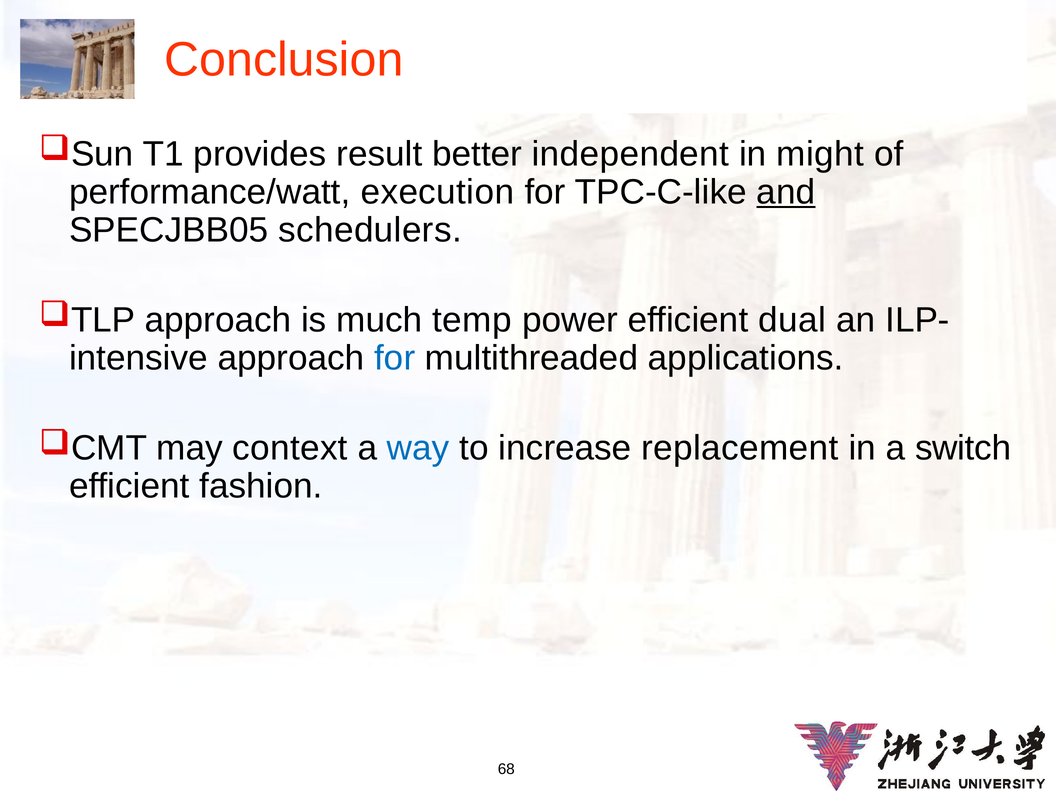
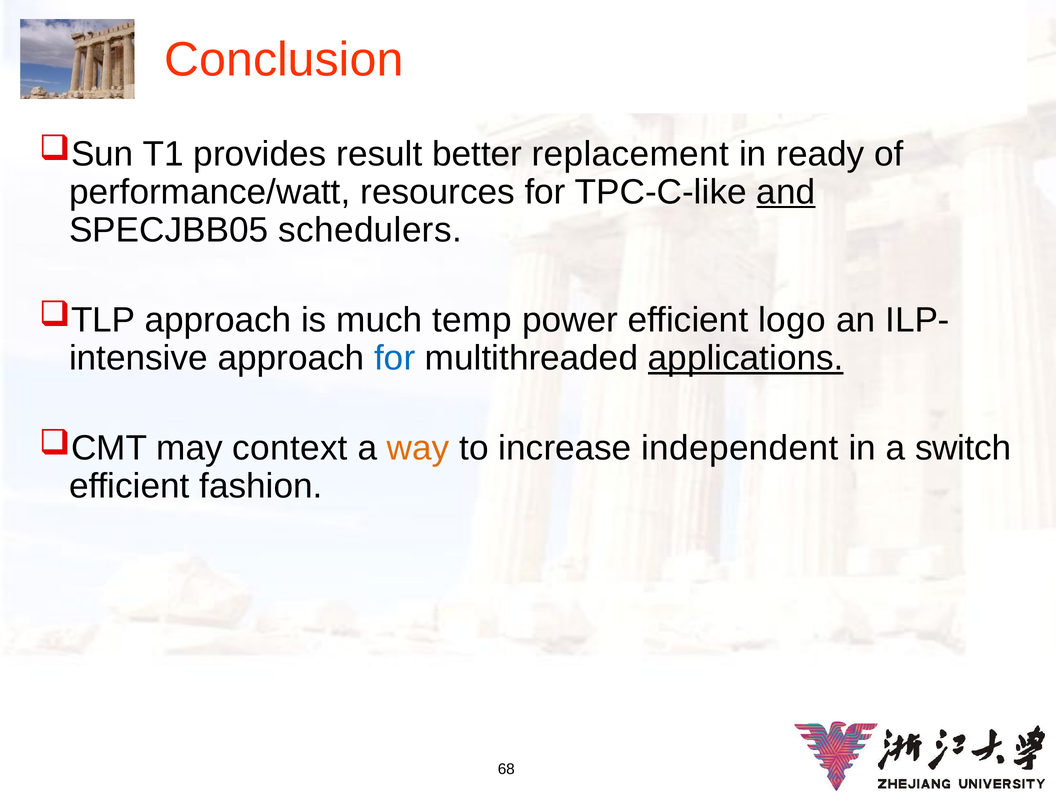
independent: independent -> replacement (630, 154)
might: might -> ready (820, 154)
execution: execution -> resources (438, 192)
dual: dual -> logo (792, 320)
applications underline: none -> present (746, 358)
way colour: blue -> orange (418, 448)
replacement: replacement -> independent (740, 448)
